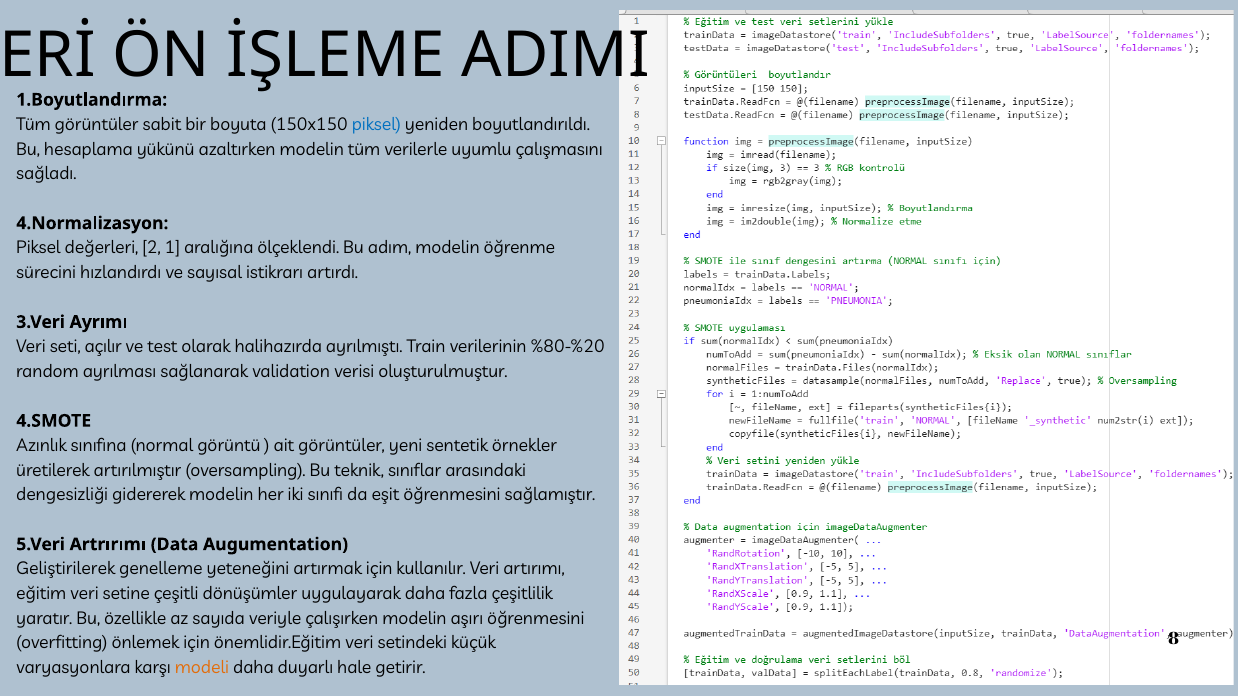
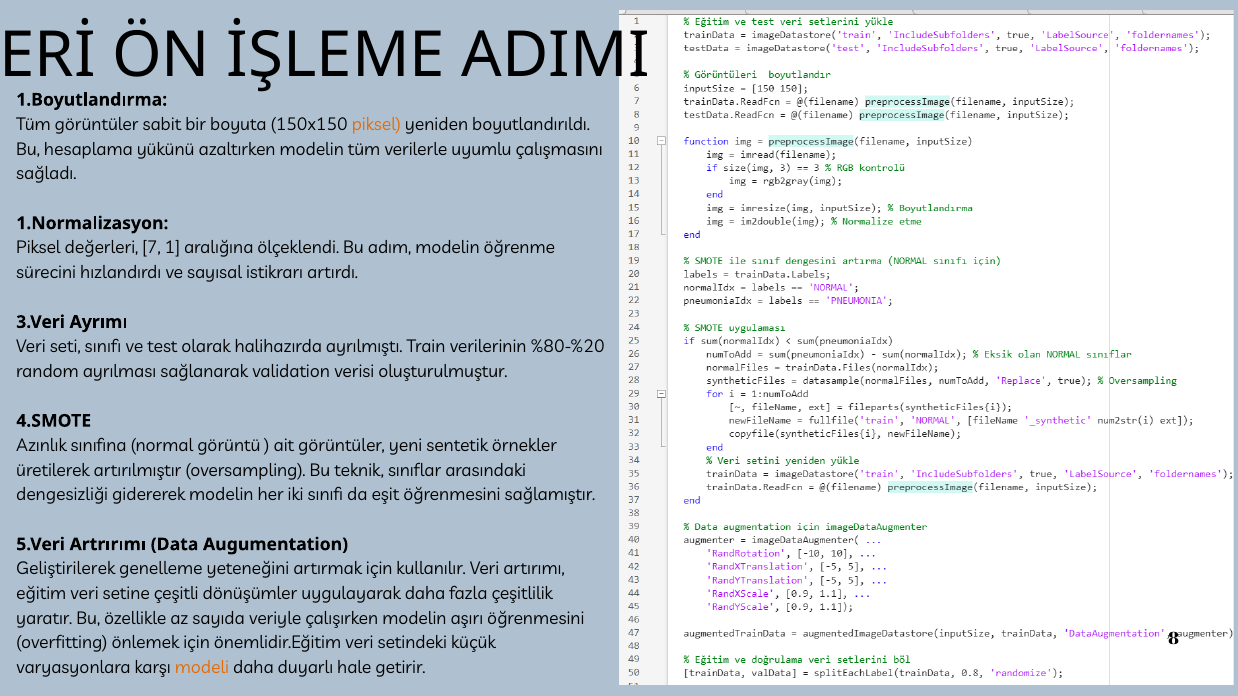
piksel colour: blue -> orange (376, 125)
4.Normalizasyon: 4.Normalizasyon -> 1.Normalizasyon (92, 223)
2: 2 -> 7 (152, 248)
seti açılır: açılır -> sınıfı (103, 347)
